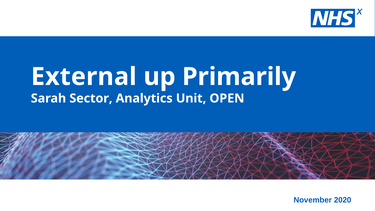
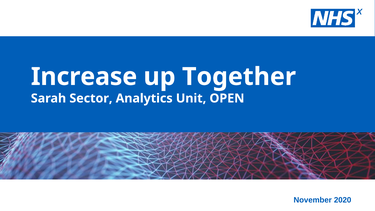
External: External -> Increase (84, 77)
Primarily: Primarily -> Together (239, 77)
